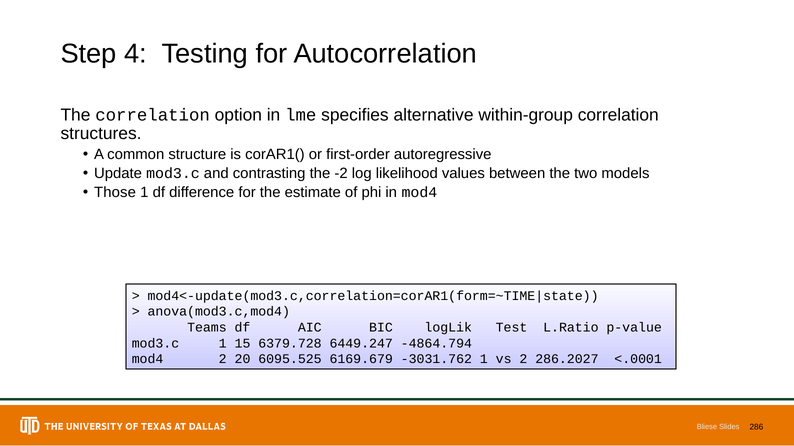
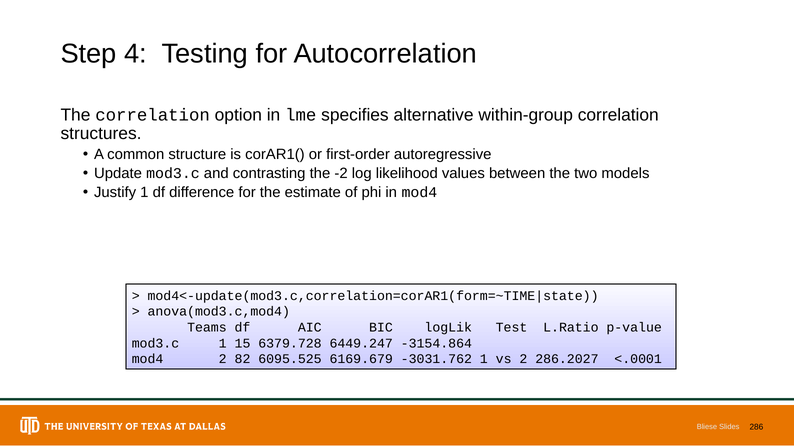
Those: Those -> Justify (115, 193)
-4864.794: -4864.794 -> -3154.864 (436, 344)
20: 20 -> 82 (243, 360)
